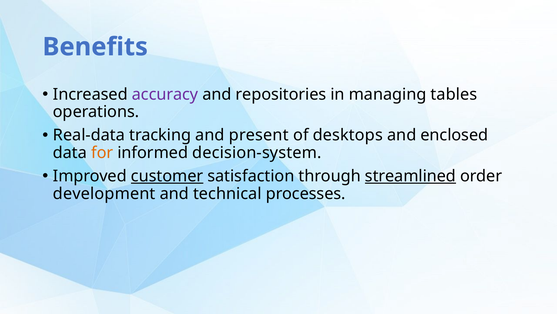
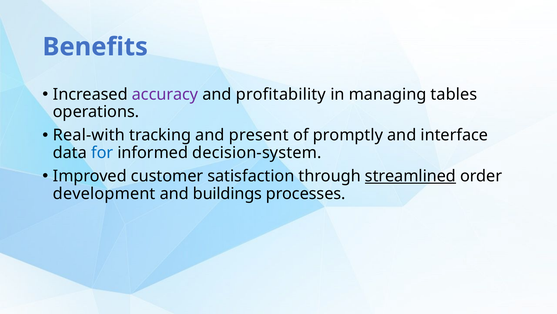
repositories: repositories -> profitability (281, 94)
Real-data: Real-data -> Real-with (89, 135)
desktops: desktops -> promptly (348, 135)
enclosed: enclosed -> interface (454, 135)
for colour: orange -> blue (102, 152)
customer underline: present -> none (167, 176)
technical: technical -> buildings (227, 193)
